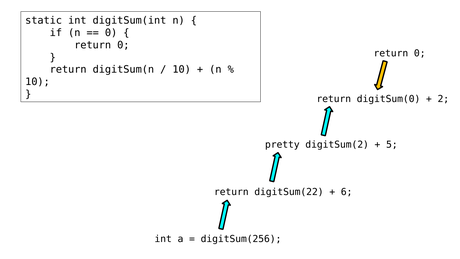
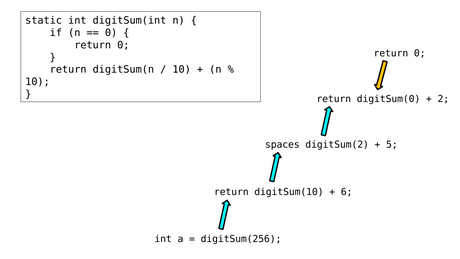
pretty: pretty -> spaces (282, 145)
digitSum(22: digitSum(22 -> digitSum(10 (289, 192)
